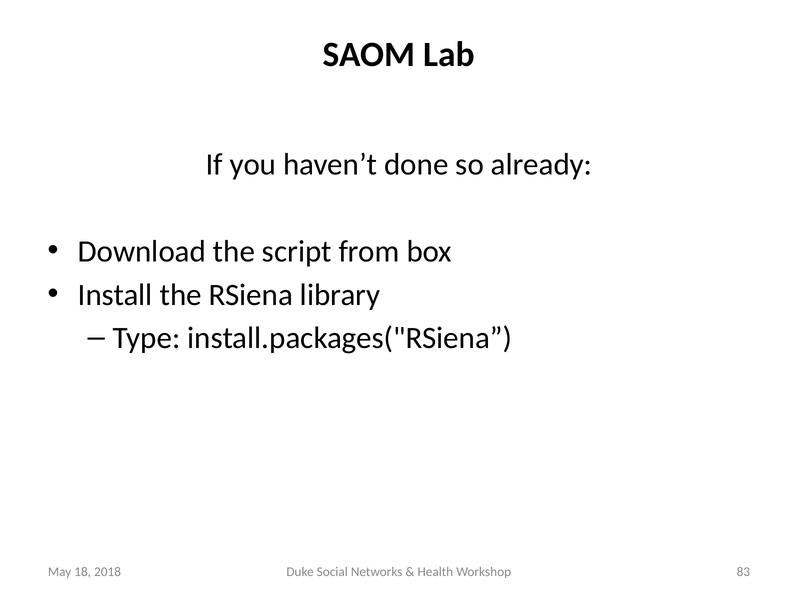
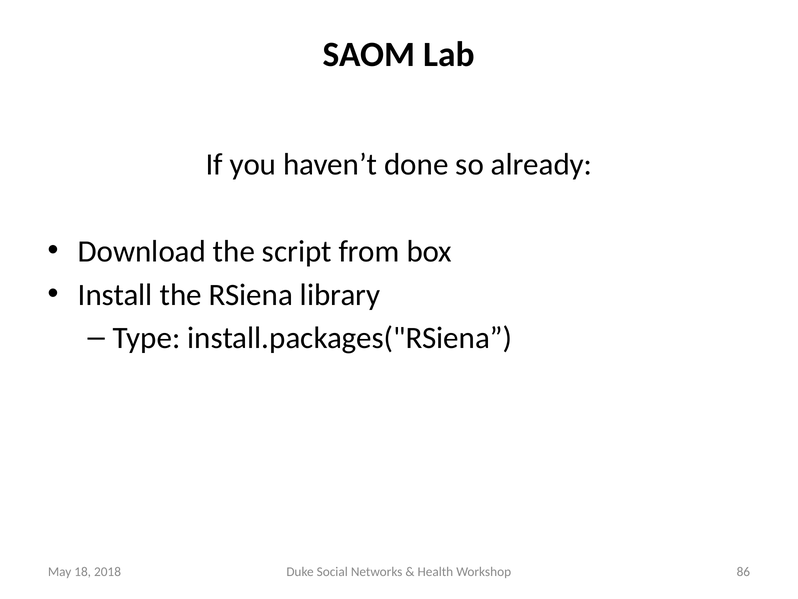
83: 83 -> 86 (743, 571)
